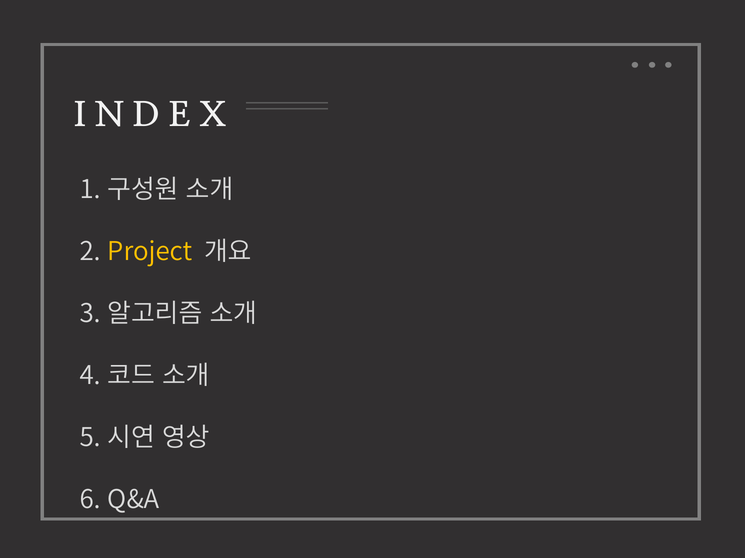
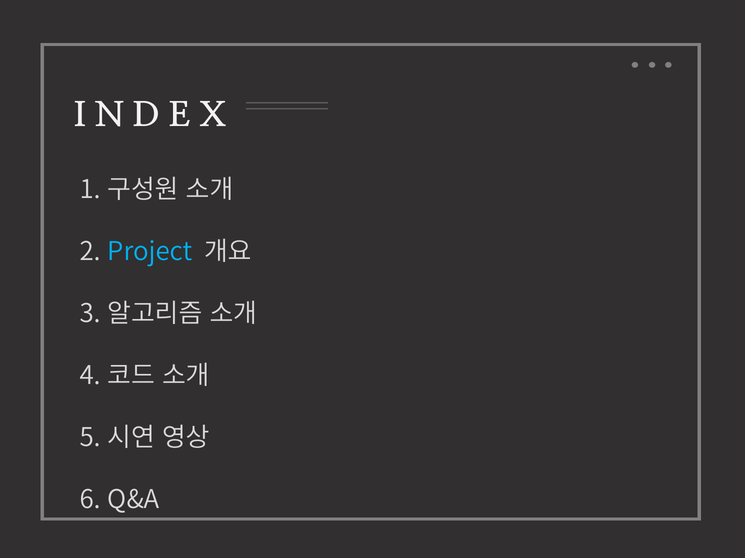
Project colour: yellow -> light blue (150, 252)
